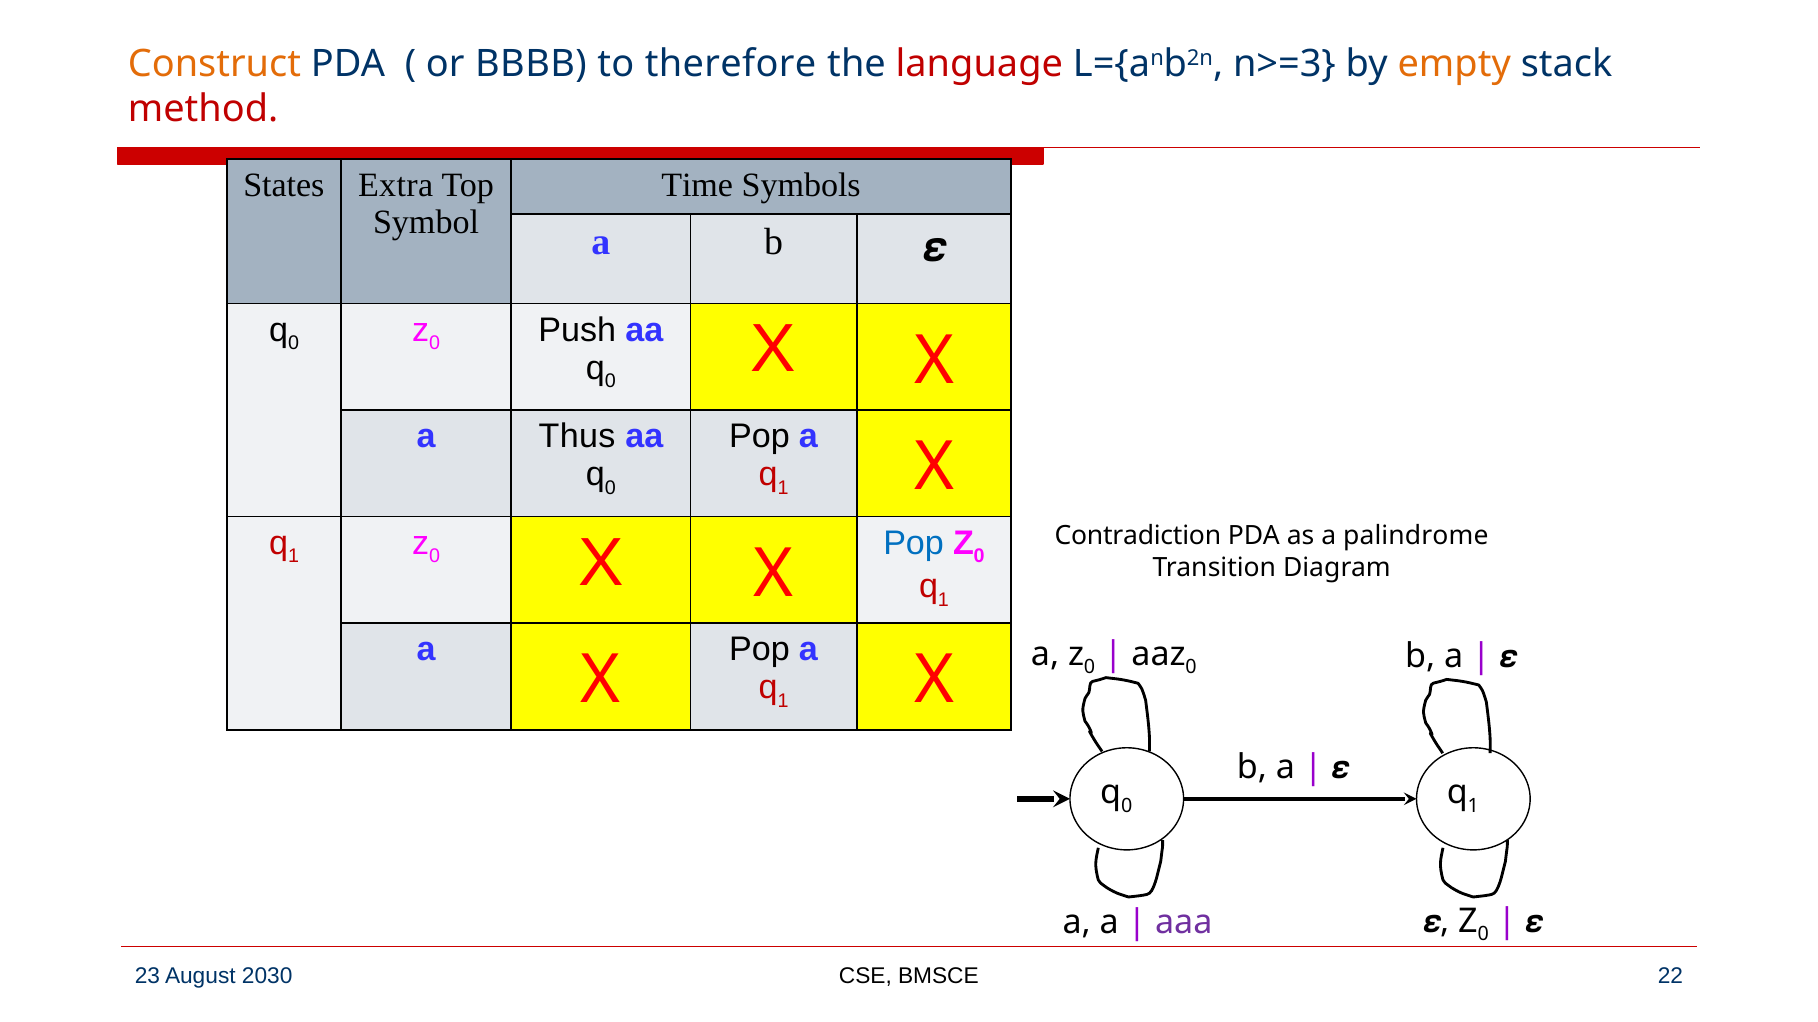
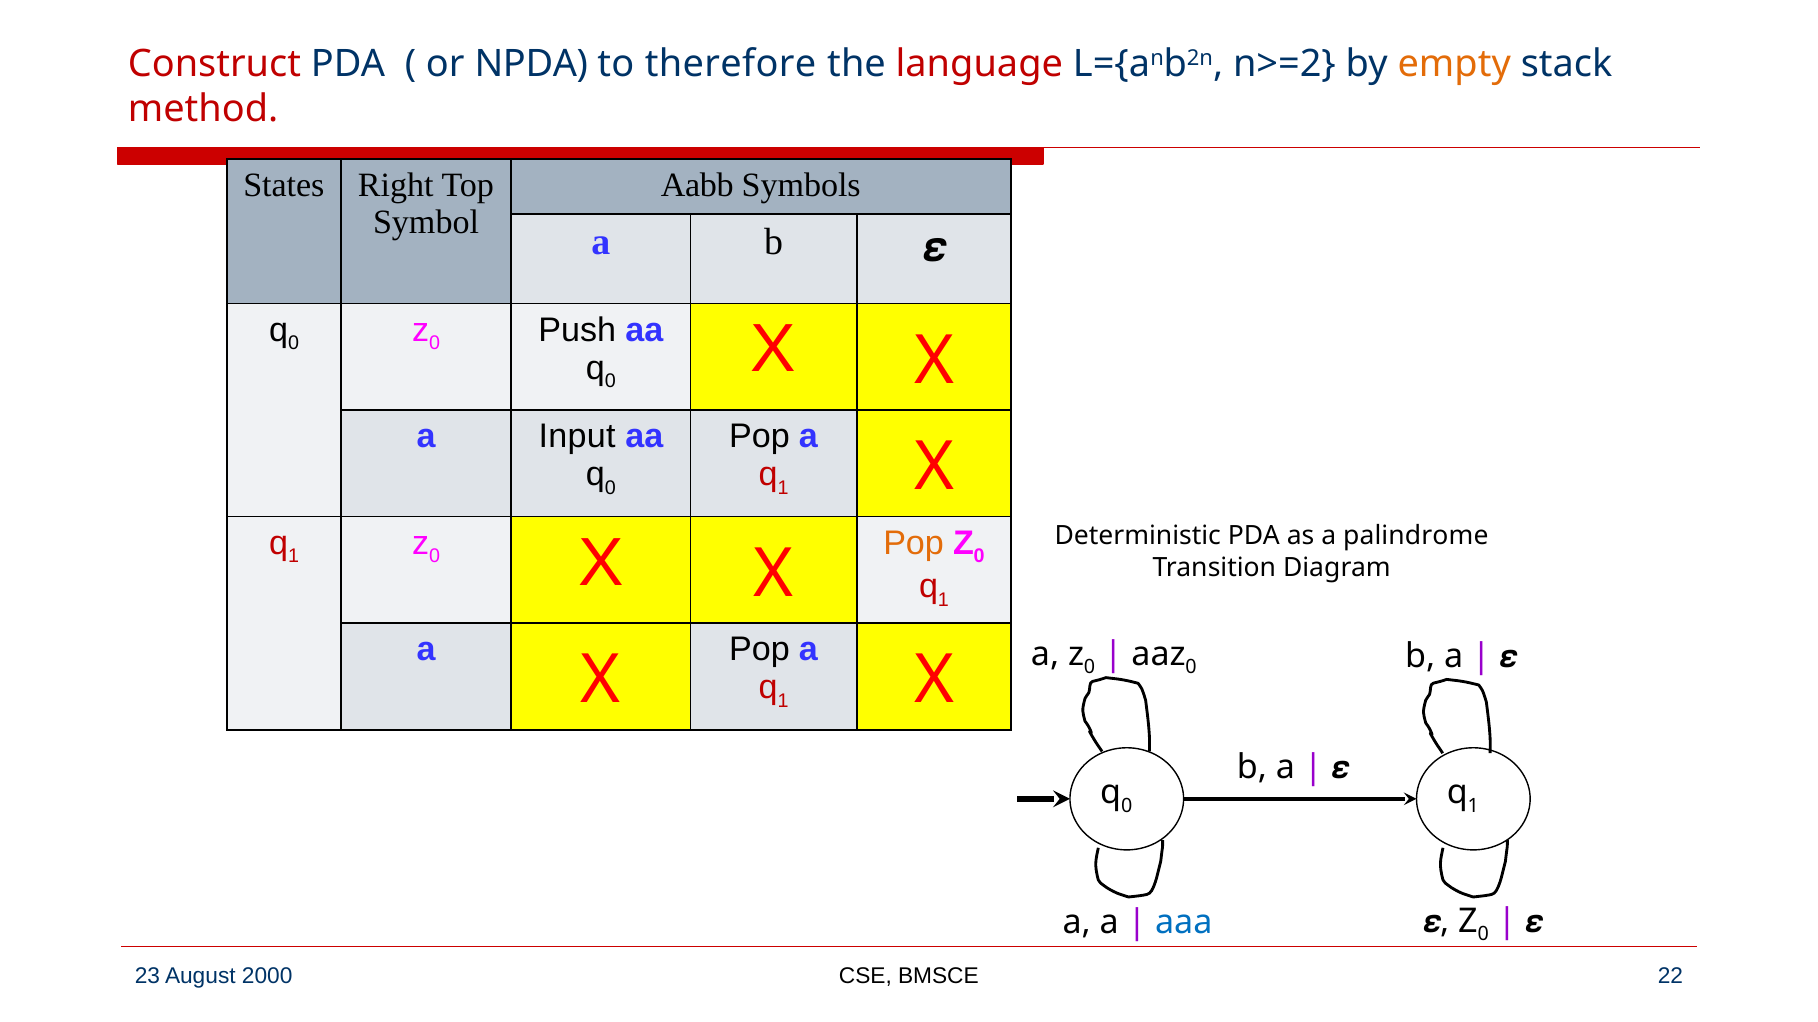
Construct colour: orange -> red (214, 64)
BBBB: BBBB -> NPDA (531, 64)
n>=3: n>=3 -> n>=2 (1284, 64)
Extra: Extra -> Right (396, 185)
Time: Time -> Aabb (697, 185)
Thus: Thus -> Input (577, 437)
Pop colour: blue -> orange (914, 543)
Contradiction: Contradiction -> Deterministic (1138, 536)
aaa colour: purple -> blue (1184, 923)
2030: 2030 -> 2000 (267, 977)
